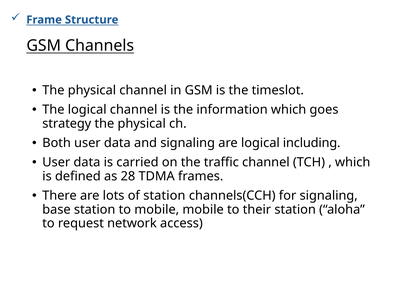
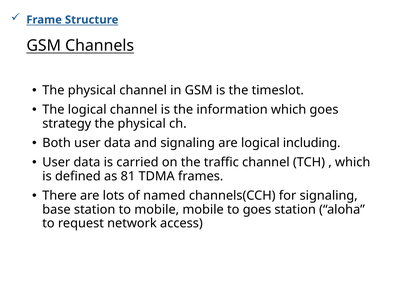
28: 28 -> 81 (128, 176)
of station: station -> named (164, 196)
to their: their -> goes (257, 209)
